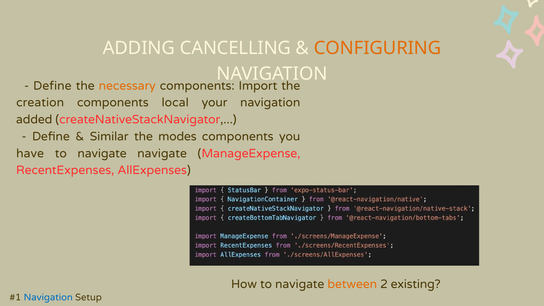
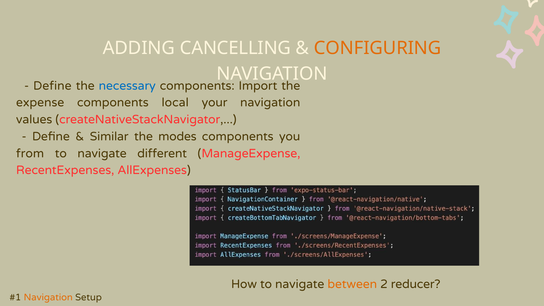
necessary colour: orange -> blue (127, 86)
creation: creation -> expense (40, 103)
added: added -> values (34, 120)
have: have -> from (30, 153)
navigate navigate: navigate -> different (162, 153)
existing: existing -> reducer (416, 284)
Navigation colour: blue -> orange (48, 297)
